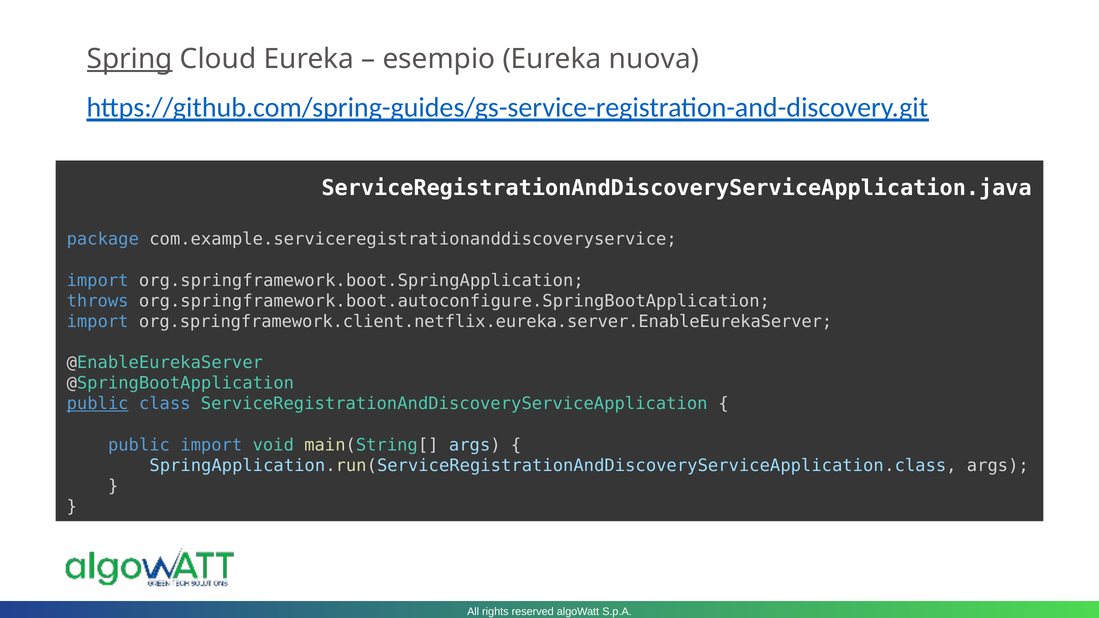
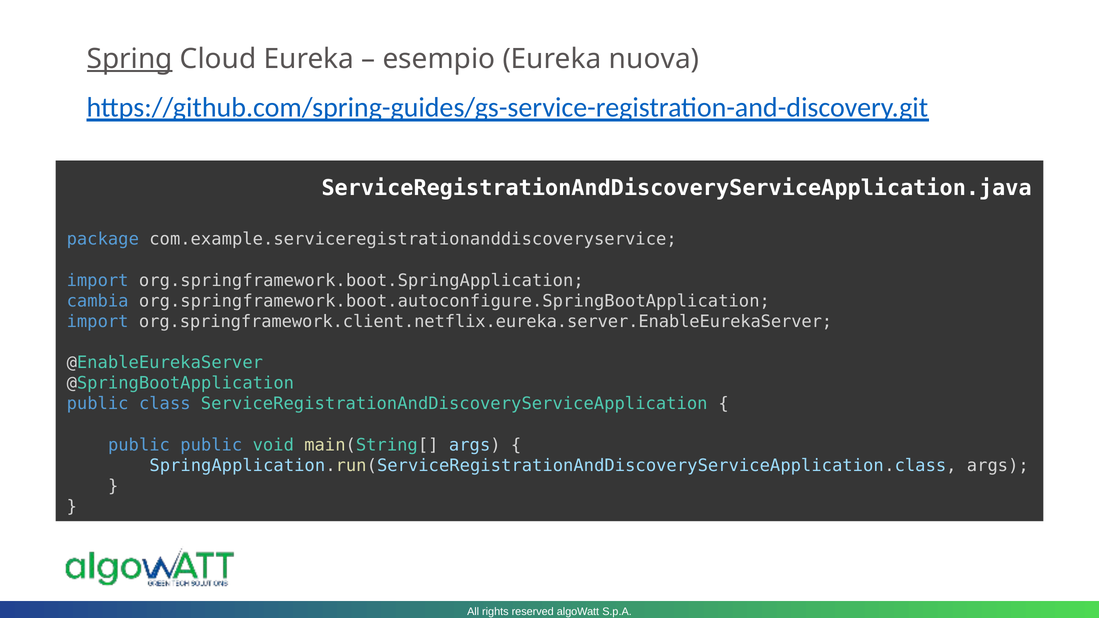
throws: throws -> cambia (98, 301)
public underline: present -> none (98, 404)
public import: import -> public (211, 445)
